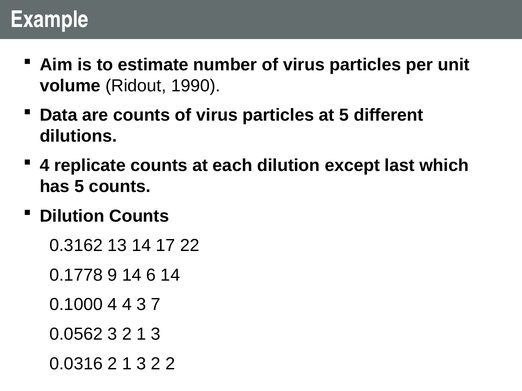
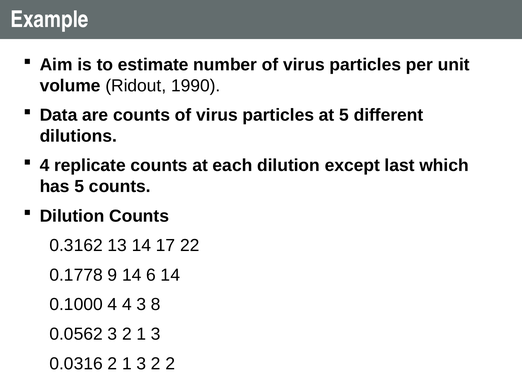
7: 7 -> 8 (156, 305)
